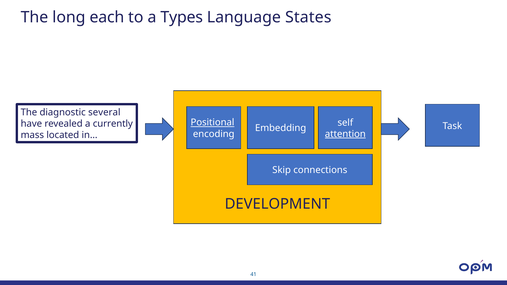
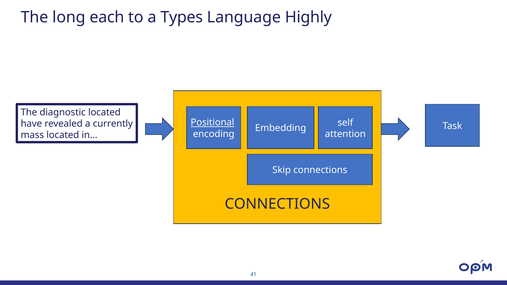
States: States -> Highly (308, 17)
diagnostic several: several -> located (104, 112)
attention underline: present -> none (345, 134)
DEVELOPMENT: DEVELOPMENT -> CONNECTIONS (277, 204)
